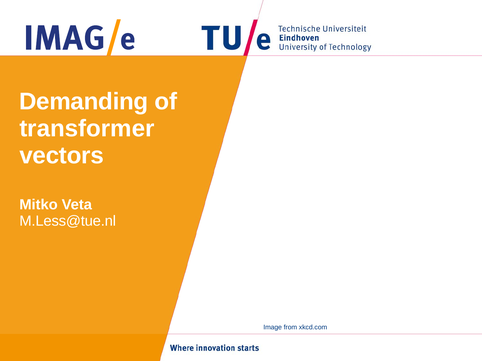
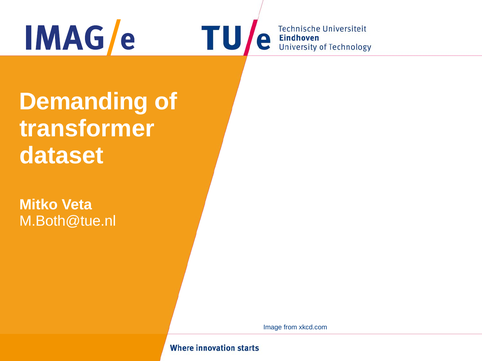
vectors: vectors -> dataset (62, 156)
M.Less@tue.nl: M.Less@tue.nl -> M.Both@tue.nl (68, 221)
